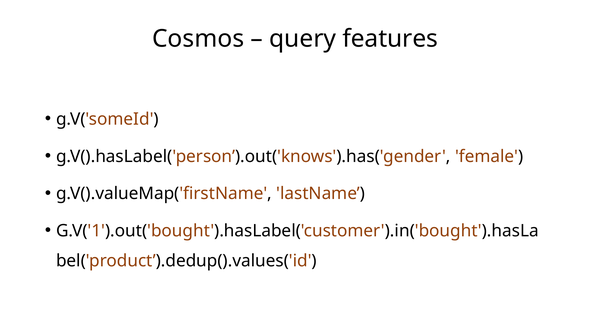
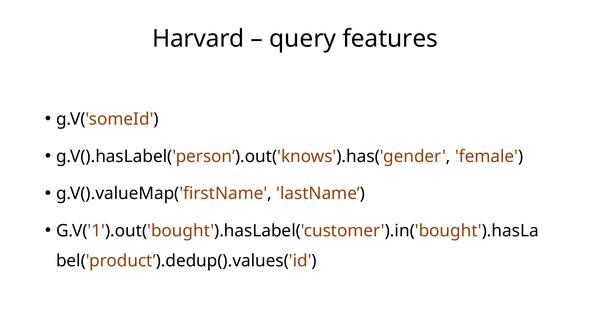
Cosmos: Cosmos -> Harvard (198, 39)
